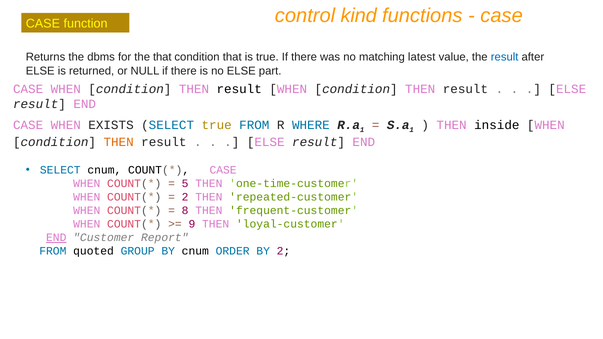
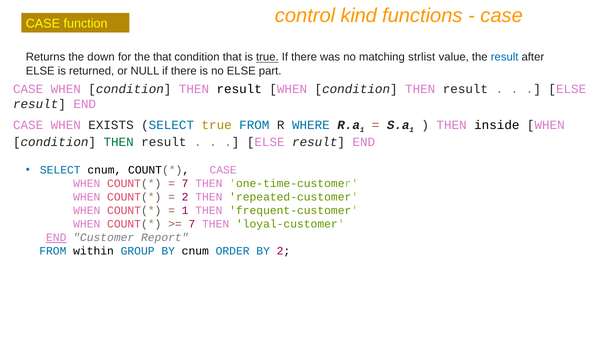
dbms: dbms -> down (101, 57)
true underline: none -> present (267, 57)
latest: latest -> strlist (422, 57)
THEN colour: orange -> green (119, 142)
5: 5 -> 7 (185, 184)
8: 8 -> 1 (185, 211)
9: 9 -> 7 (192, 224)
quoted: quoted -> within (94, 251)
